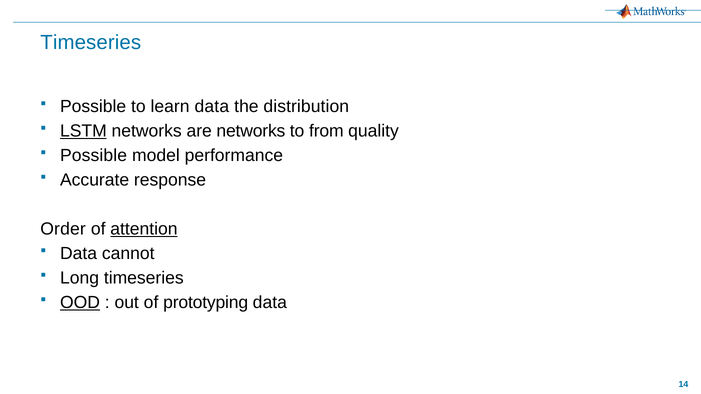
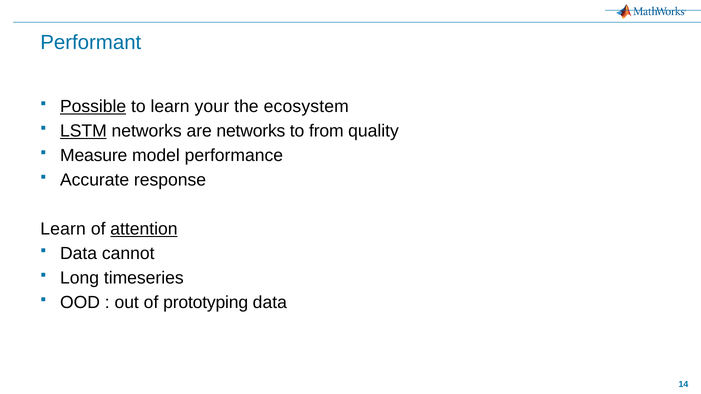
Timeseries: Timeseries -> Performant (91, 43)
Possible underline: none -> present (93, 106)
learn data: data -> your (212, 106)
distribution: distribution -> ecosystem (306, 106)
Possible: Possible -> Measure (94, 155)
Order: Order -> Learn (63, 229)
OOD underline: present -> none (80, 303)
